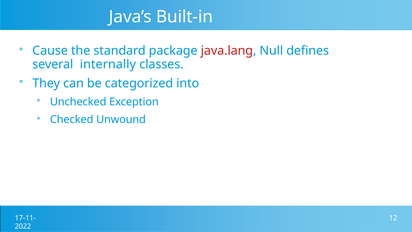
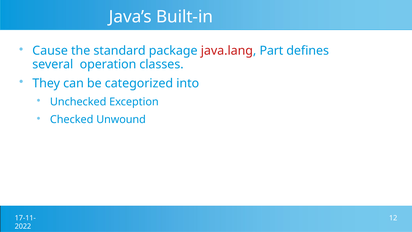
Null: Null -> Part (271, 51)
internally: internally -> operation (108, 64)
